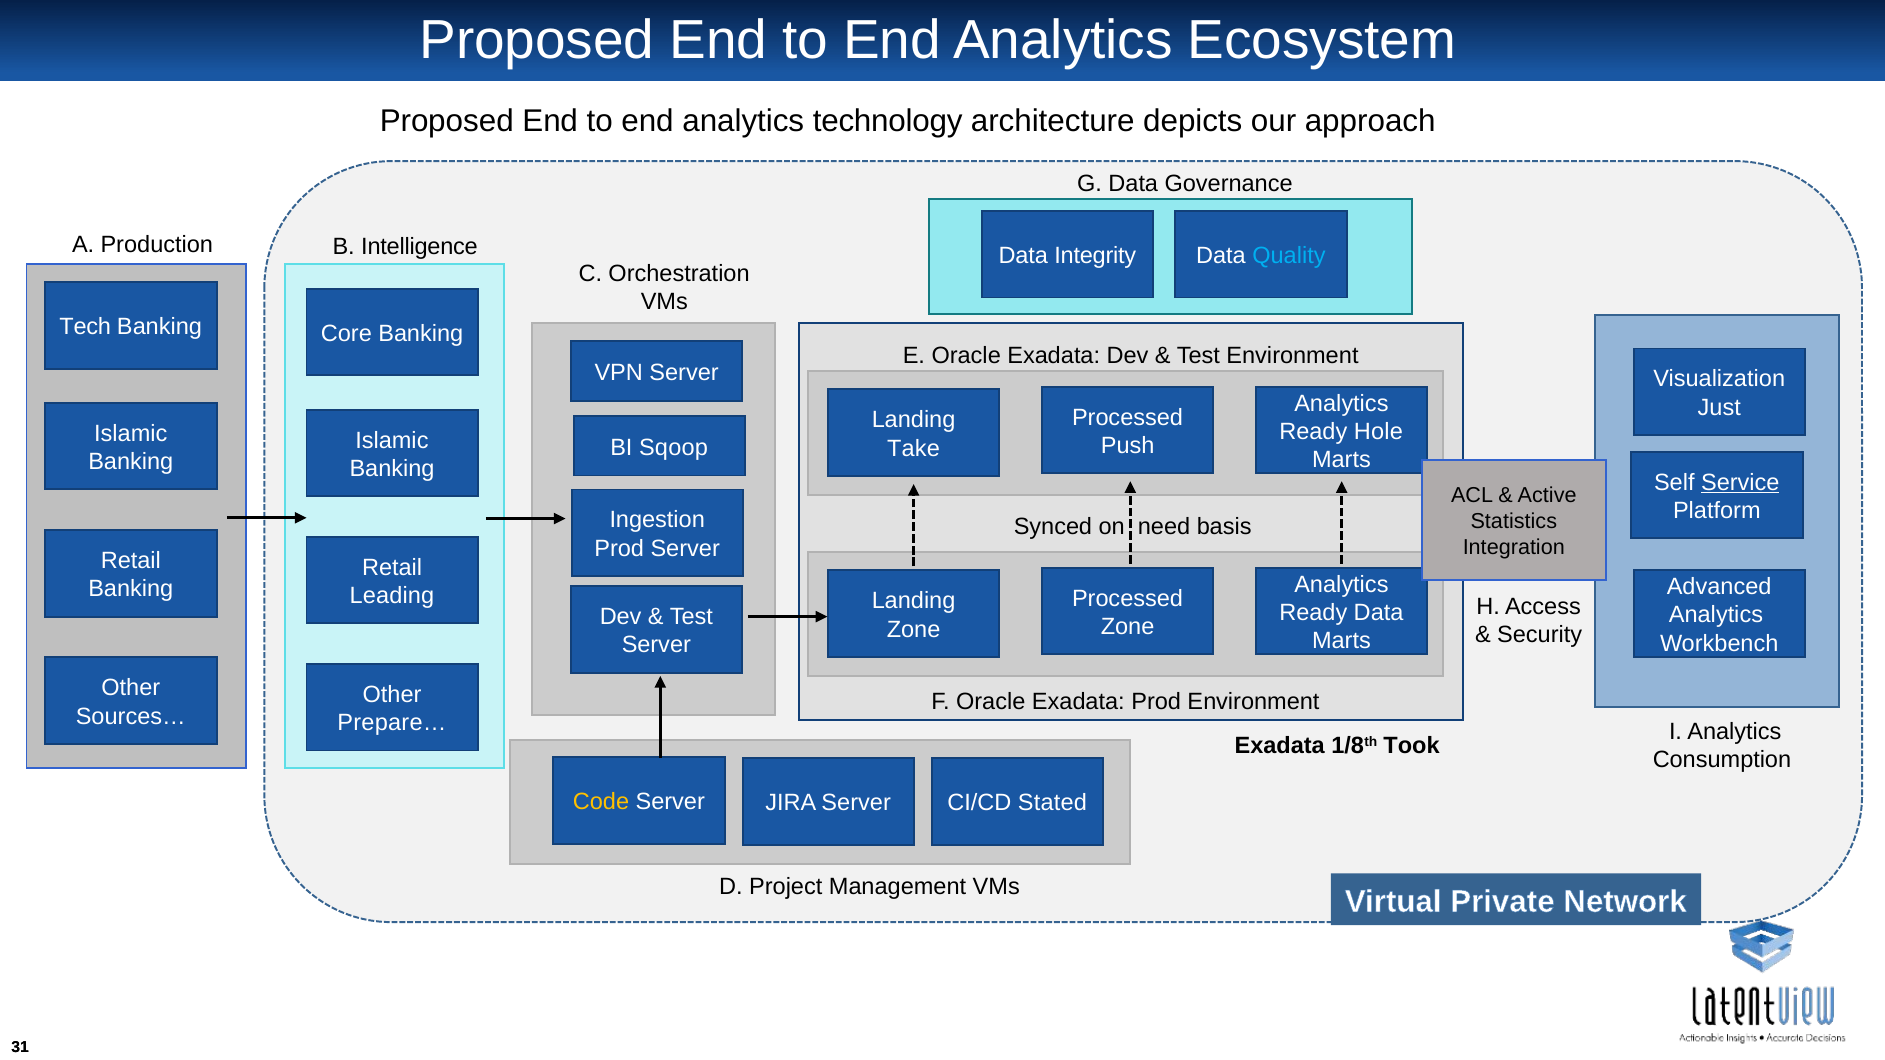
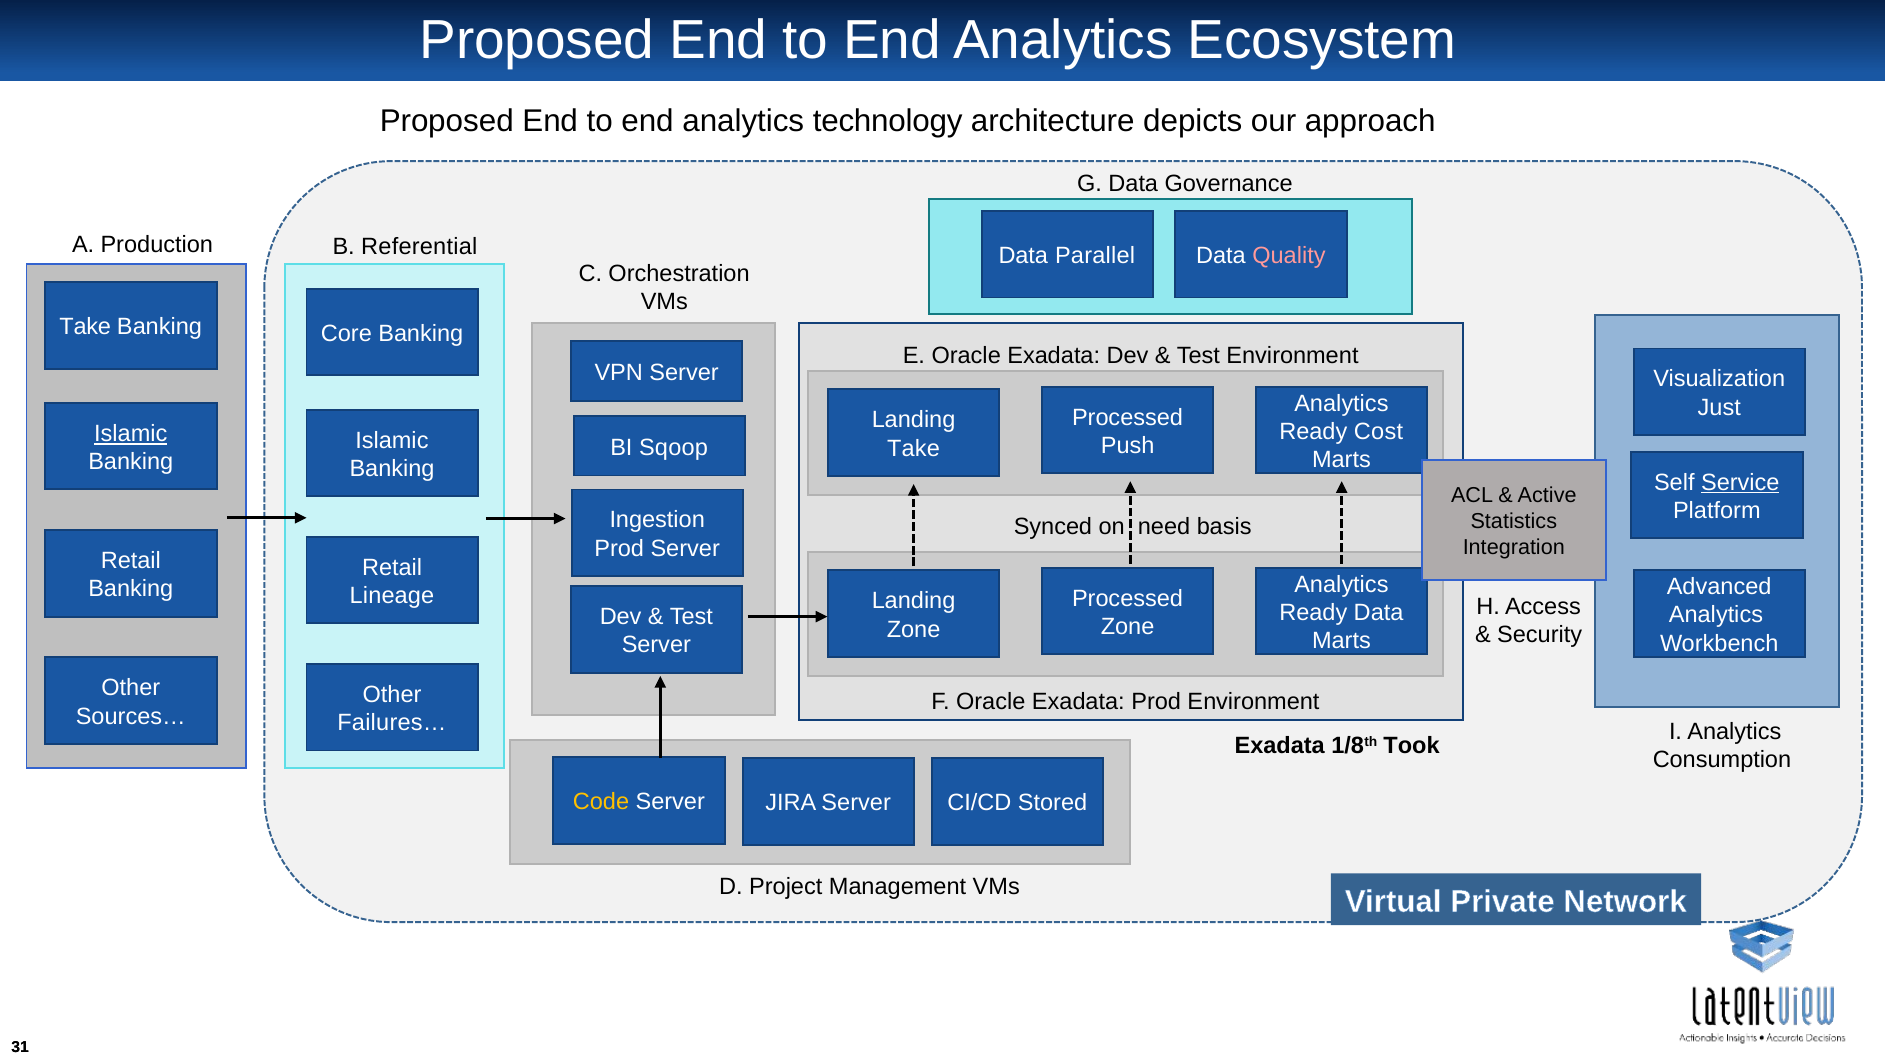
Intelligence: Intelligence -> Referential (419, 247)
Integrity: Integrity -> Parallel (1095, 256)
Quality colour: light blue -> pink (1289, 256)
Tech: Tech -> Take (85, 327)
Hole: Hole -> Cost (1378, 432)
Islamic underline: none -> present (131, 434)
Leading: Leading -> Lineage (392, 596)
Prepare…: Prepare… -> Failures… (392, 723)
Stated: Stated -> Stored (1053, 803)
